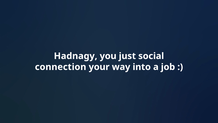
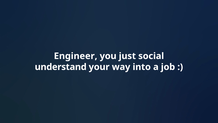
Hadnagy: Hadnagy -> Engineer (76, 56)
connection: connection -> understand (61, 67)
